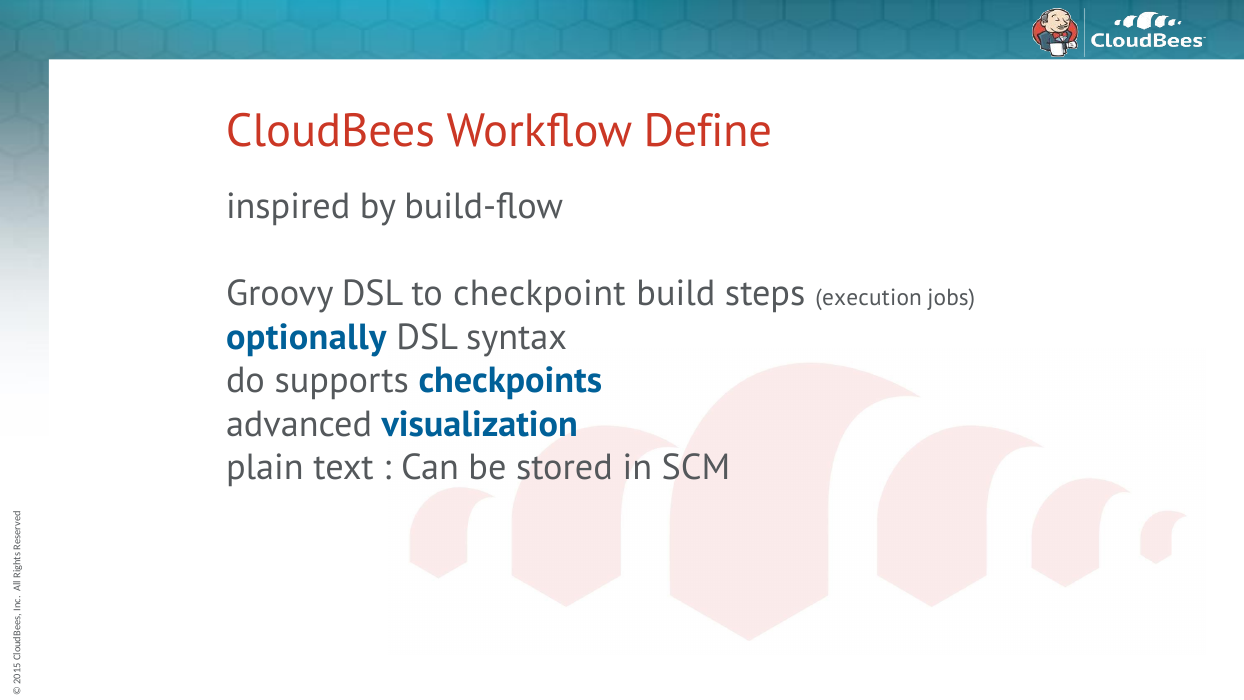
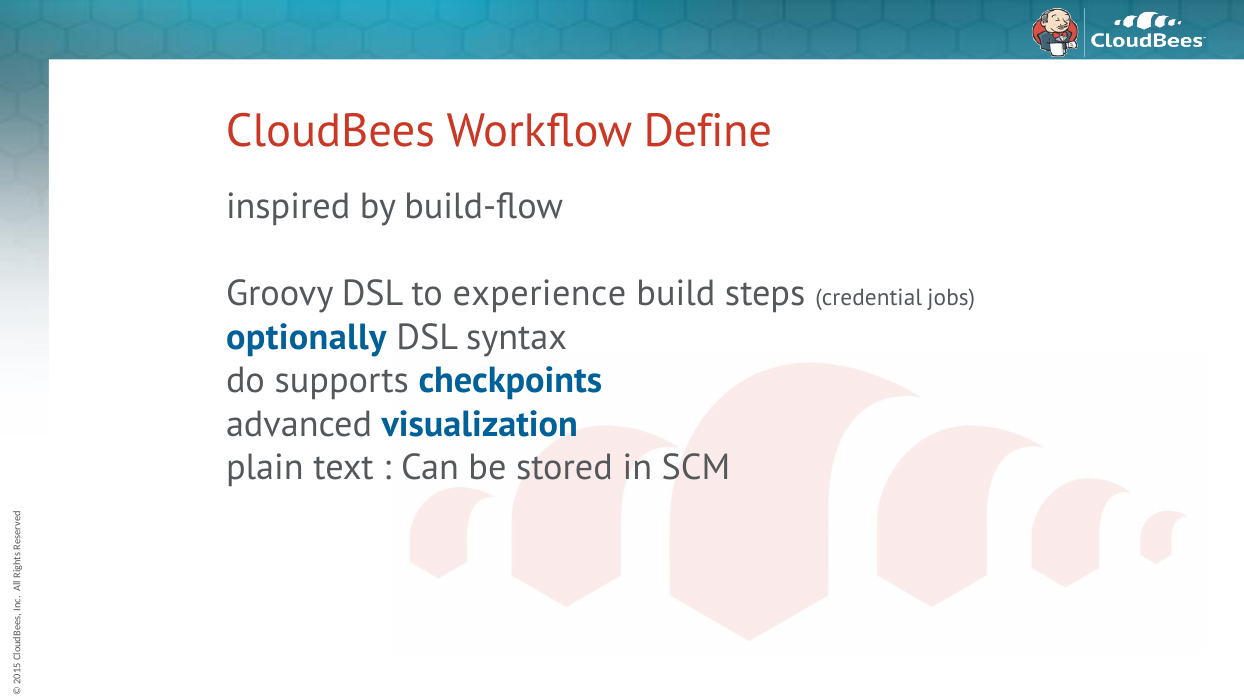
checkpoint: checkpoint -> experience (539, 293)
execution: execution -> credential (869, 298)
